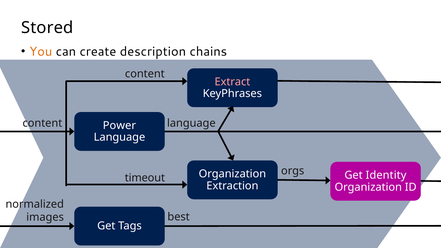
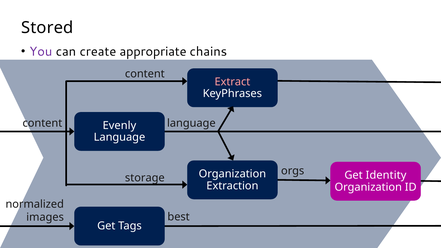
You colour: orange -> purple (41, 52)
description: description -> appropriate (153, 52)
Power: Power -> Evenly (119, 125)
timeout: timeout -> storage (145, 178)
